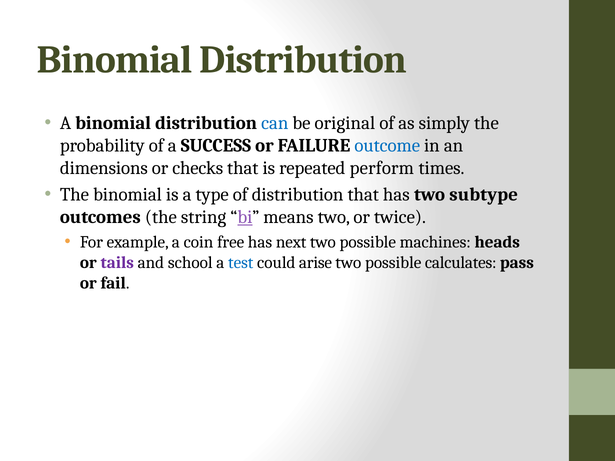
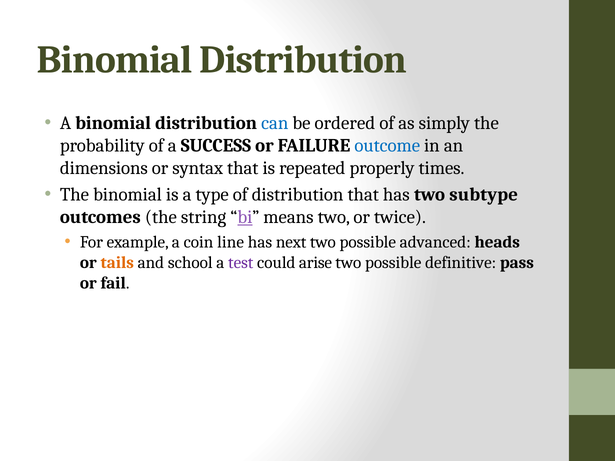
original: original -> ordered (345, 123)
checks: checks -> syntax (198, 168)
perform: perform -> properly (382, 168)
free: free -> line (231, 242)
machines: machines -> advanced (435, 242)
tails colour: purple -> orange (117, 263)
test colour: blue -> purple (241, 263)
calculates: calculates -> definitive (461, 263)
